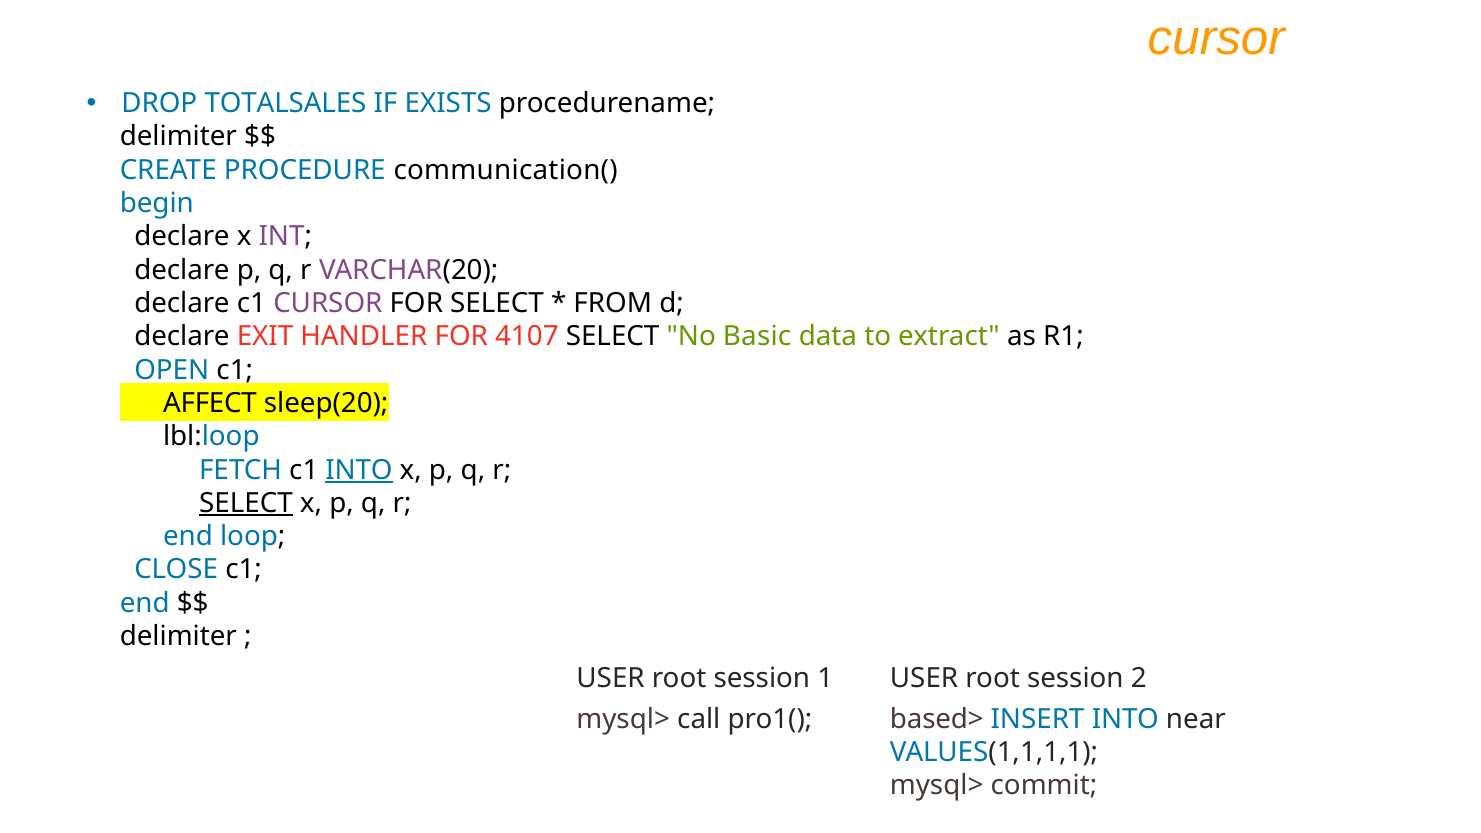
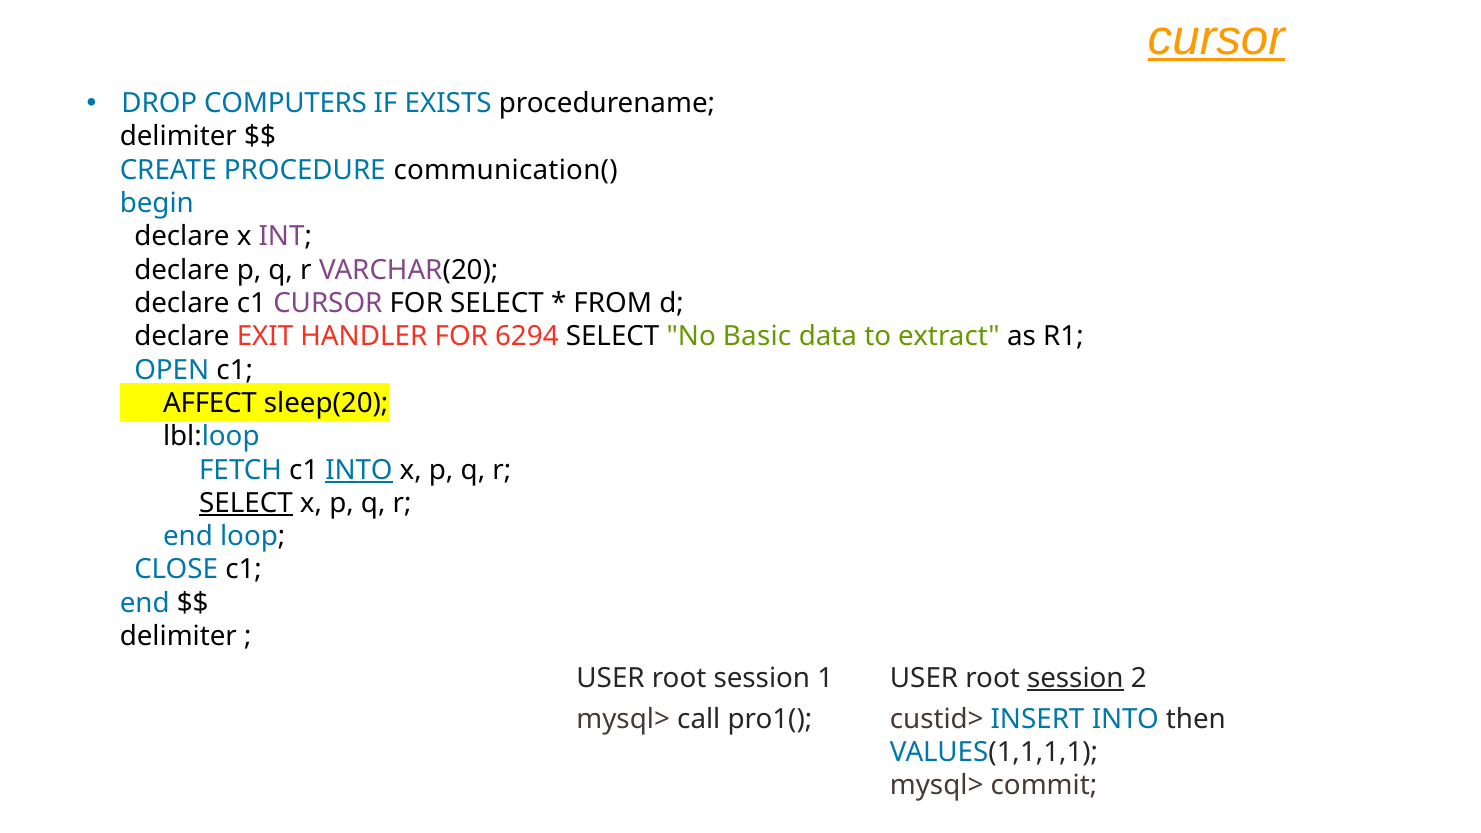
cursor underline: none -> present (1216, 39)
TOTALSALES: TOTALSALES -> COMPUTERS (286, 103)
4107: 4107 -> 6294 (527, 337)
session underline: none -> present (1075, 678)
based>: based> -> custid> (937, 719)
near: near -> then (1196, 719)
